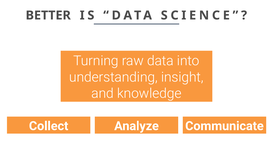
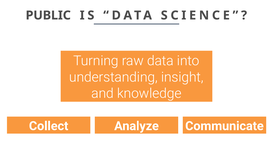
BETTER: BETTER -> PUBLIC (48, 15)
